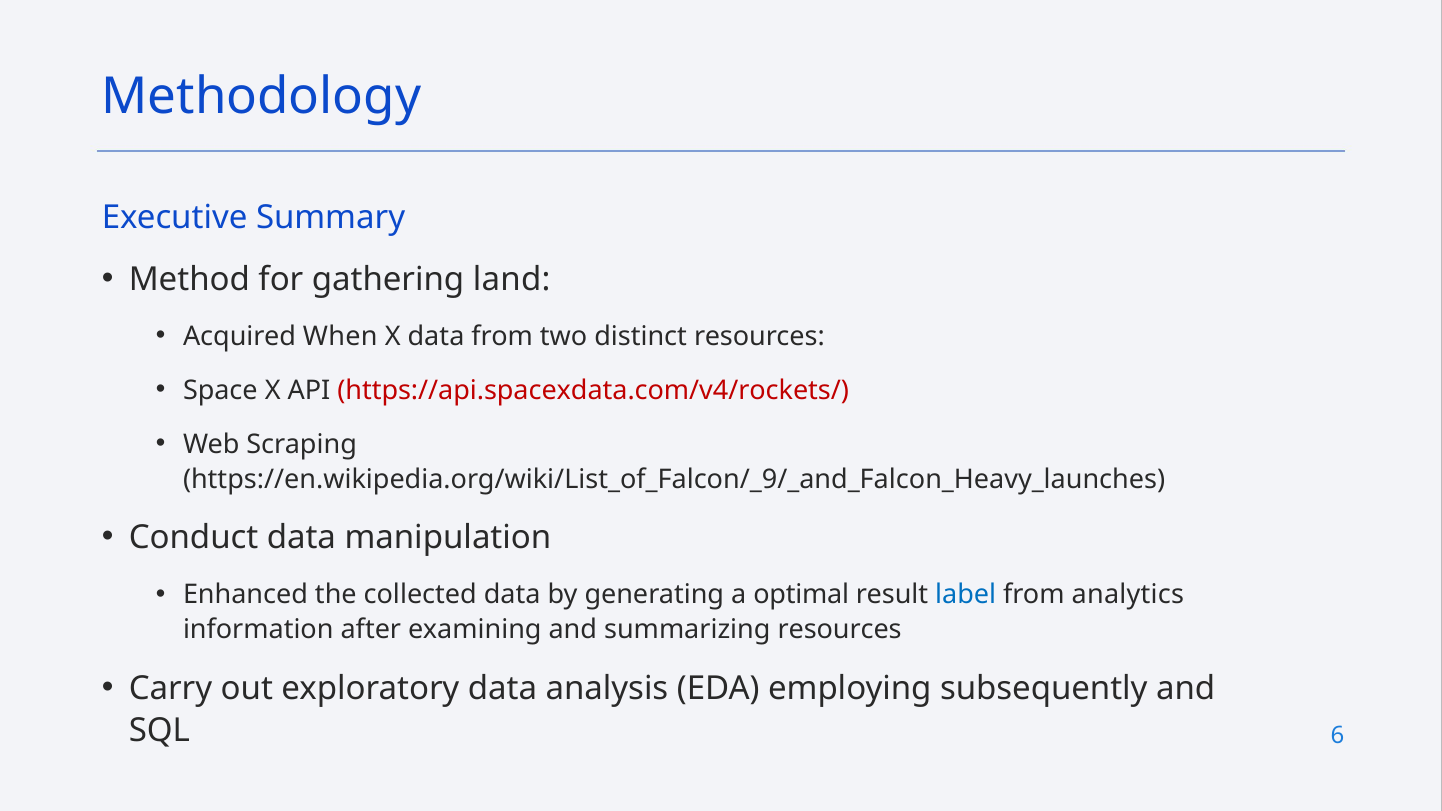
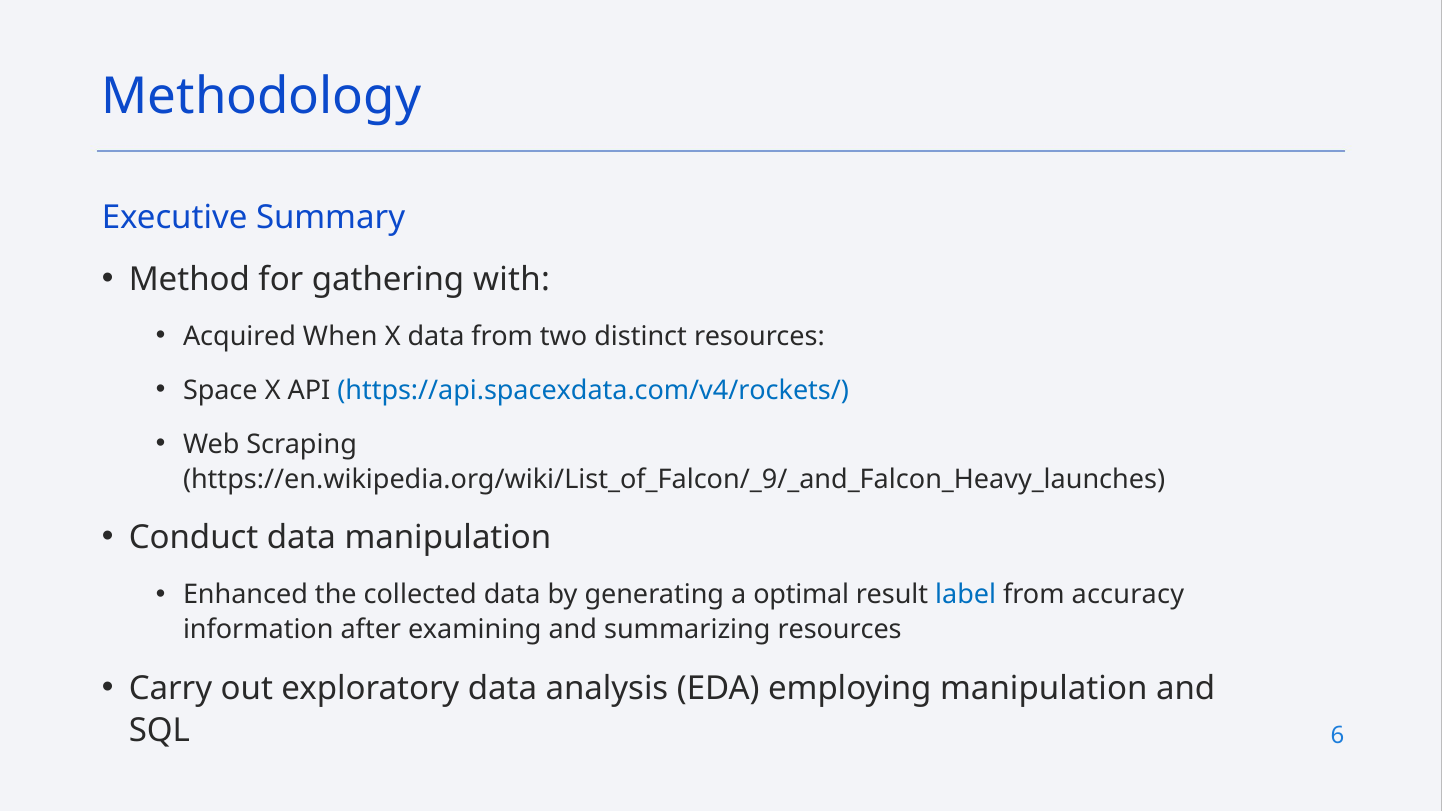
land: land -> with (512, 279)
https://api.spacexdata.com/v4/rockets/ colour: red -> blue (593, 390)
analytics: analytics -> accuracy (1128, 595)
employing subsequently: subsequently -> manipulation (1044, 688)
